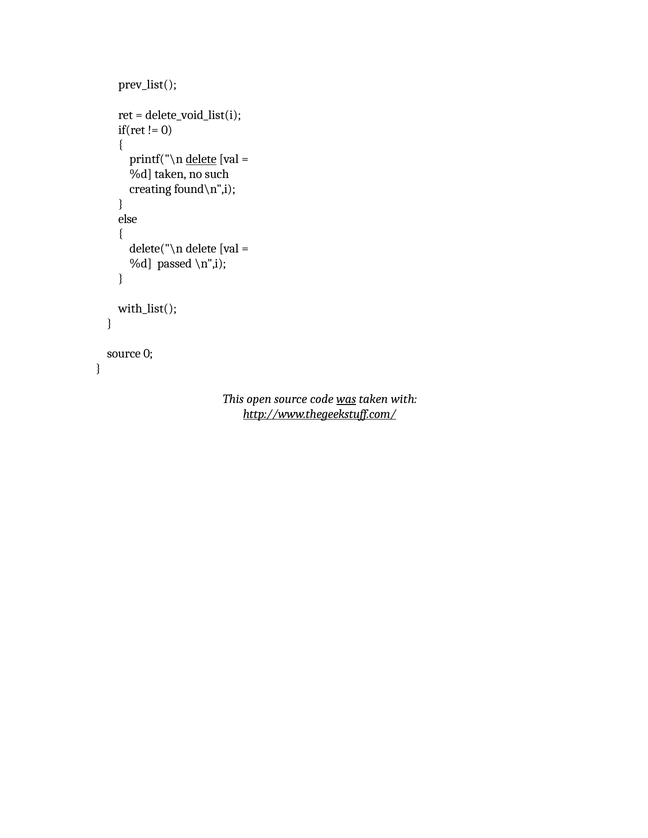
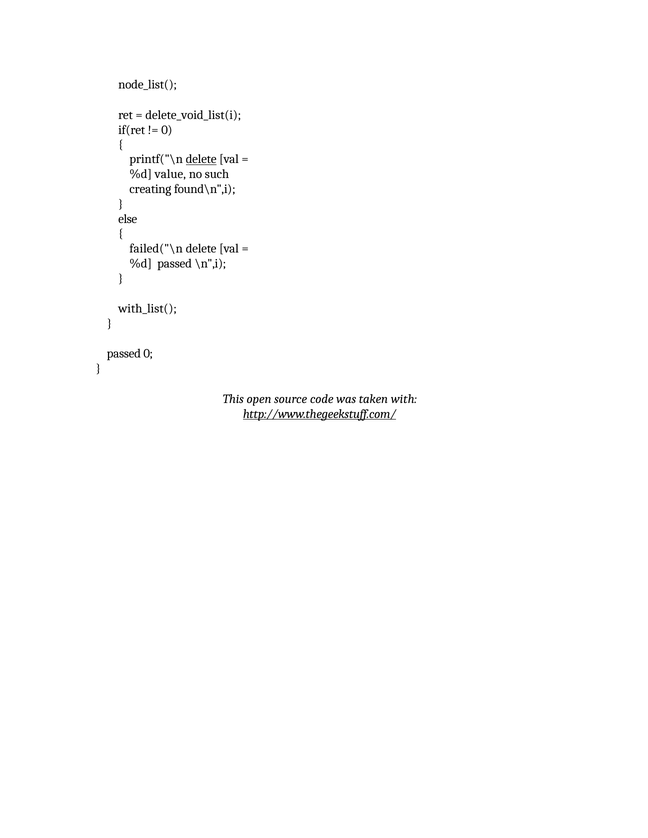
prev_list(: prev_list( -> node_list( (148, 85)
%d taken: taken -> value (170, 174)
delete("\n: delete("\n -> failed("\n (156, 249)
source: source -> passed (124, 354)
was underline: present -> none (346, 399)
